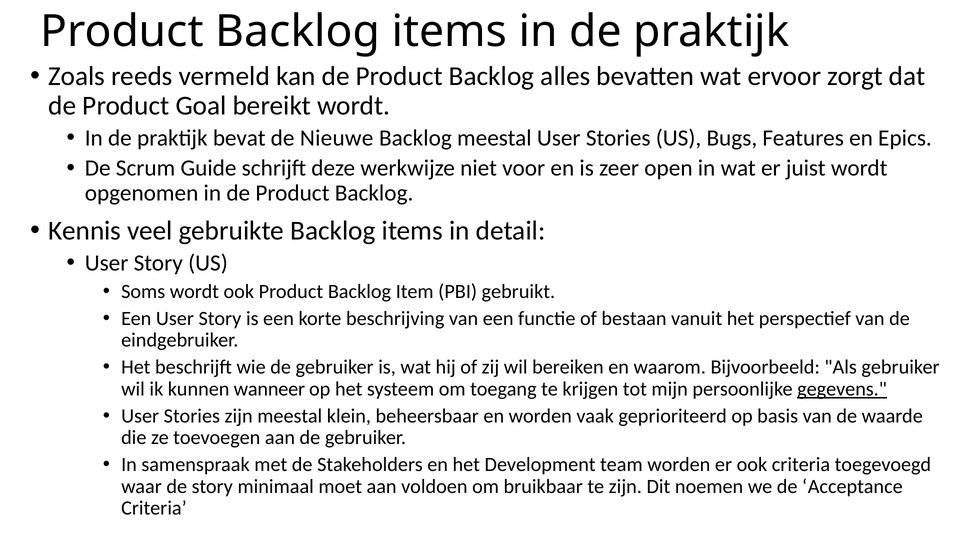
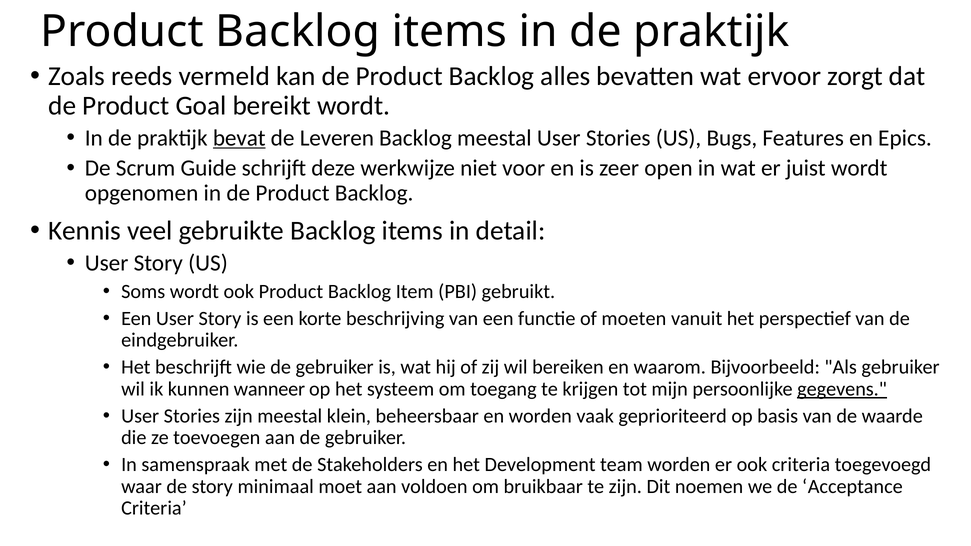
bevat underline: none -> present (239, 138)
Nieuwe: Nieuwe -> Leveren (337, 138)
bestaan: bestaan -> moeten (634, 319)
